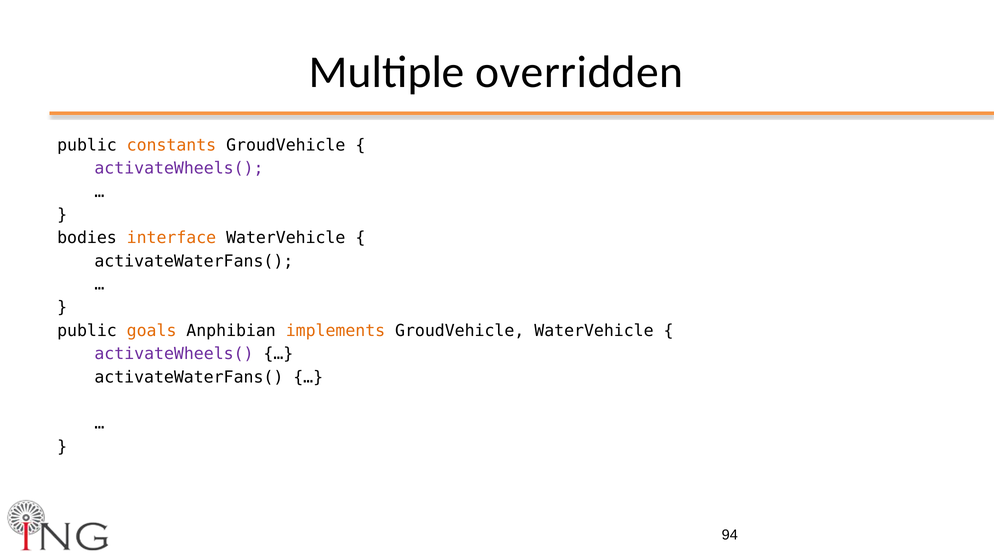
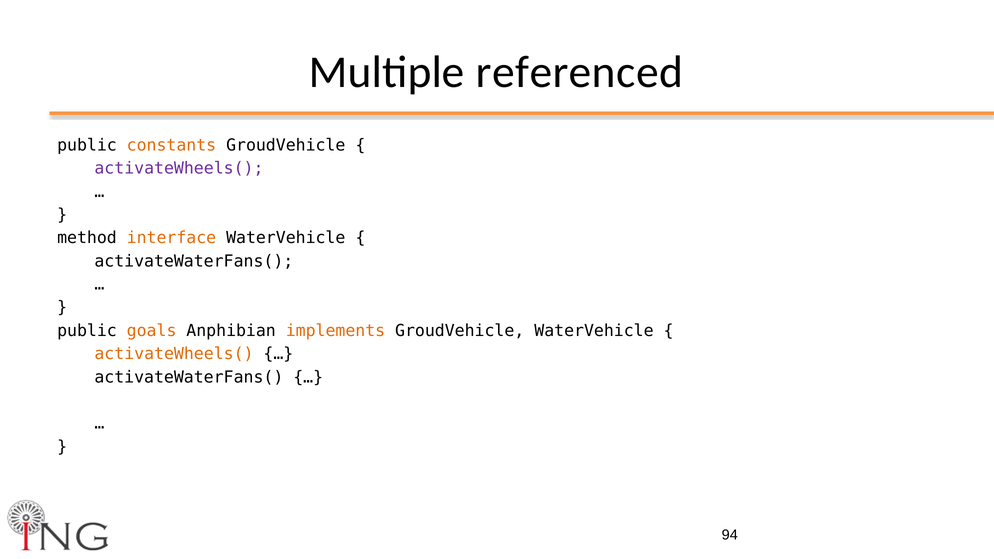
overridden: overridden -> referenced (579, 72)
bodies: bodies -> method (87, 238)
activateWheels( colour: purple -> orange (174, 354)
